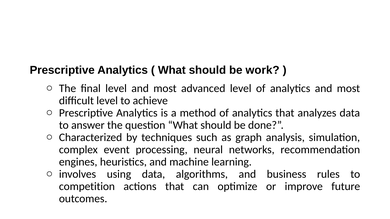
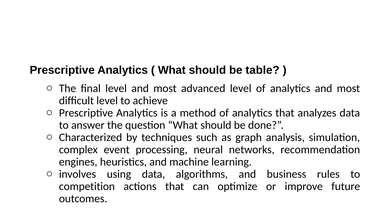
work: work -> table (263, 70)
